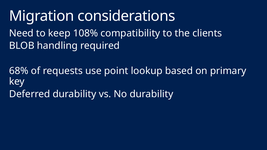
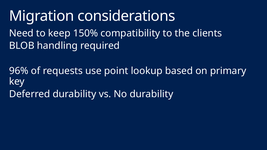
108%: 108% -> 150% (86, 33)
68%: 68% -> 96% (19, 71)
